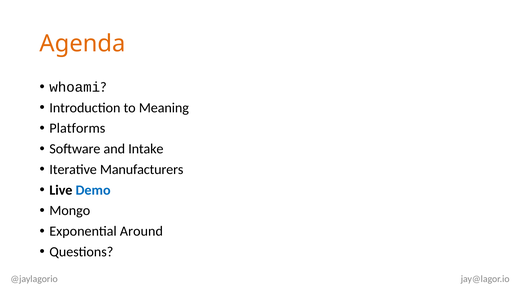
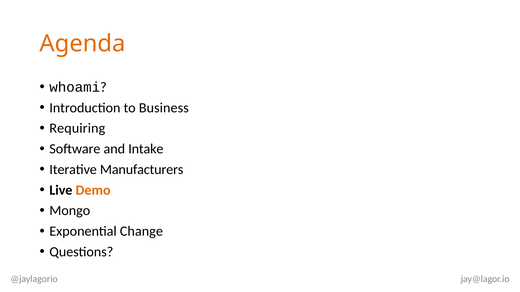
Meaning: Meaning -> Business (164, 108)
Platforms: Platforms -> Requiring (77, 129)
Demo colour: blue -> orange (93, 190)
Around: Around -> Change (141, 232)
